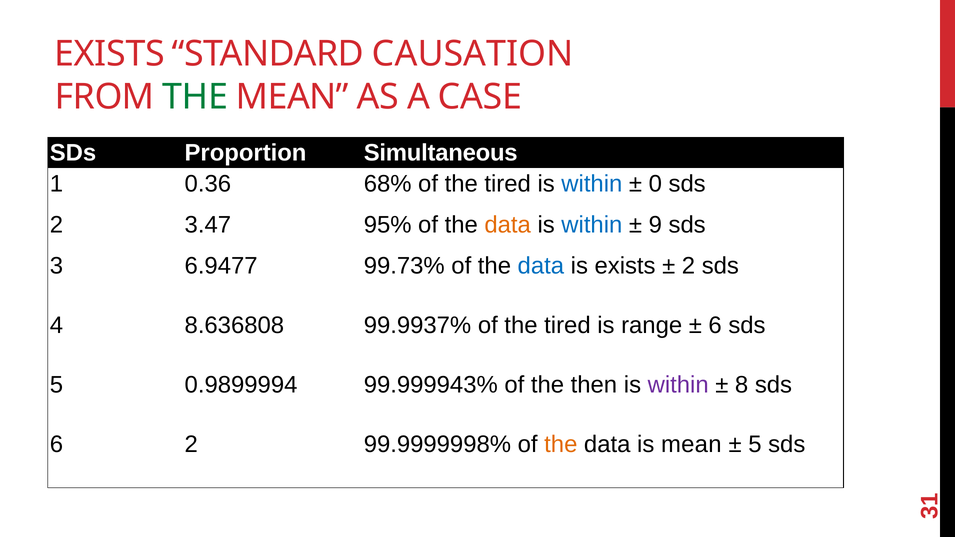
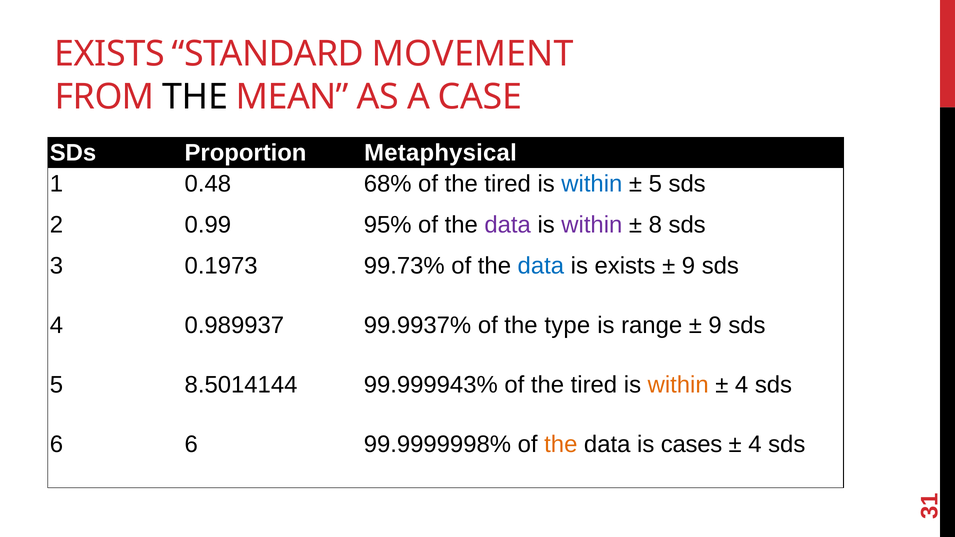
CAUSATION: CAUSATION -> MOVEMENT (473, 54)
THE colour: green -> black (195, 97)
Simultaneous: Simultaneous -> Metaphysical (440, 153)
0.36: 0.36 -> 0.48 (208, 184)
0: 0 -> 5 (655, 184)
3.47: 3.47 -> 0.99 (208, 225)
data colour: orange -> purple (508, 225)
within colour: blue -> purple (592, 225)
9: 9 -> 8 (655, 225)
6.9477: 6.9477 -> 0.1973 (221, 266)
2: 2 -> 9 (688, 266)
8.636808: 8.636808 -> 0.989937 (234, 325)
99.9937% of the tired: tired -> type (567, 325)
6: 6 -> 9 (715, 325)
0.9899994: 0.9899994 -> 8.5014144 (241, 385)
99.999943% of the then: then -> tired (594, 385)
within colour: purple -> orange (678, 385)
8: 8 -> 4 (742, 385)
6 2: 2 -> 6 (191, 444)
is mean: mean -> cases (692, 444)
5: 5 -> 4 (755, 444)
